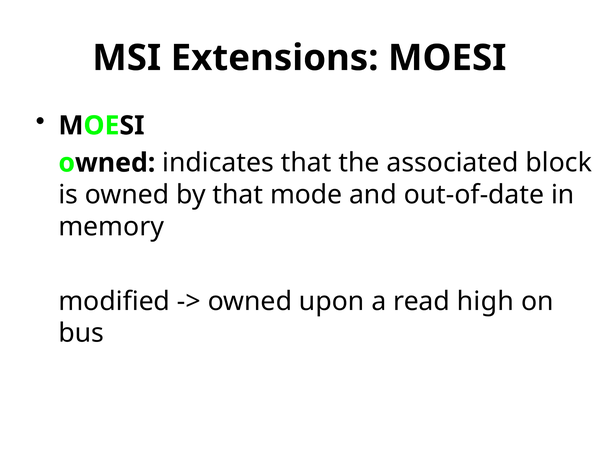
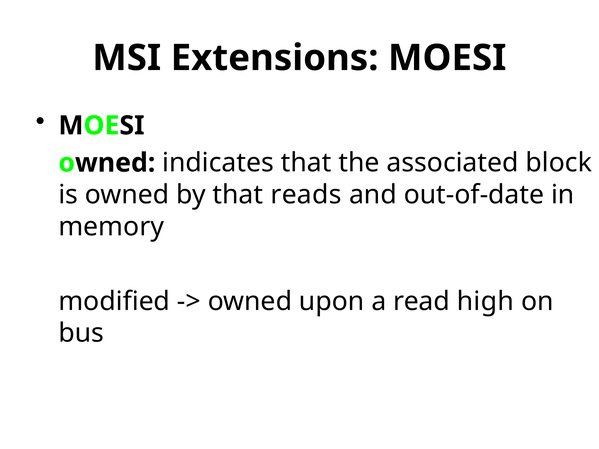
mode: mode -> reads (306, 195)
